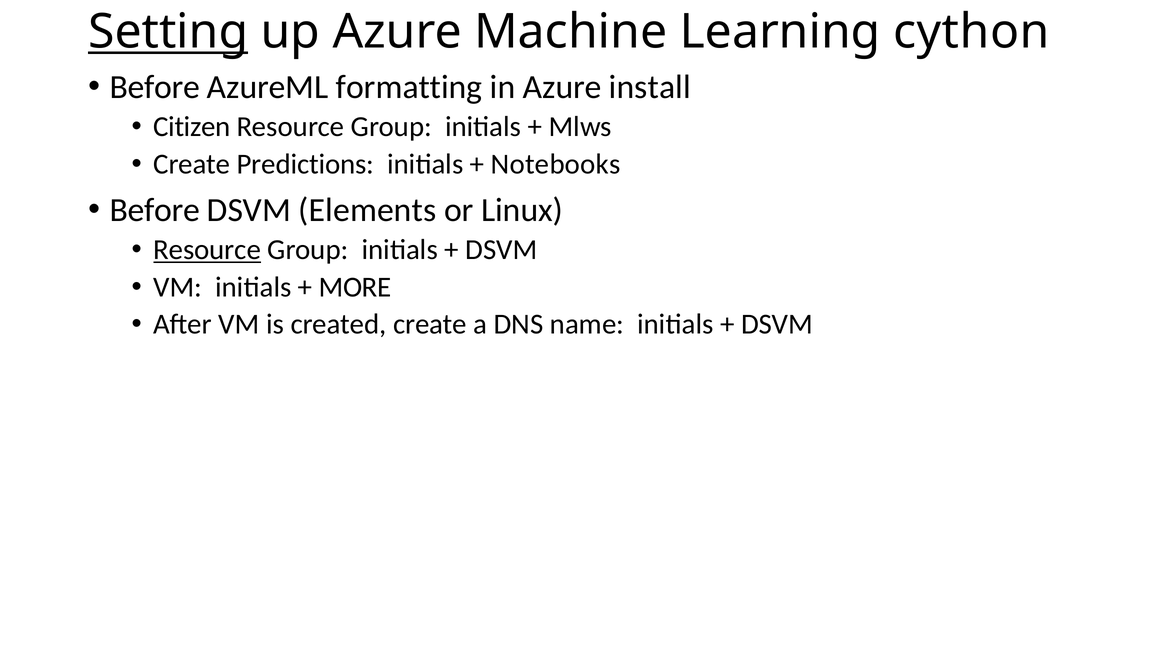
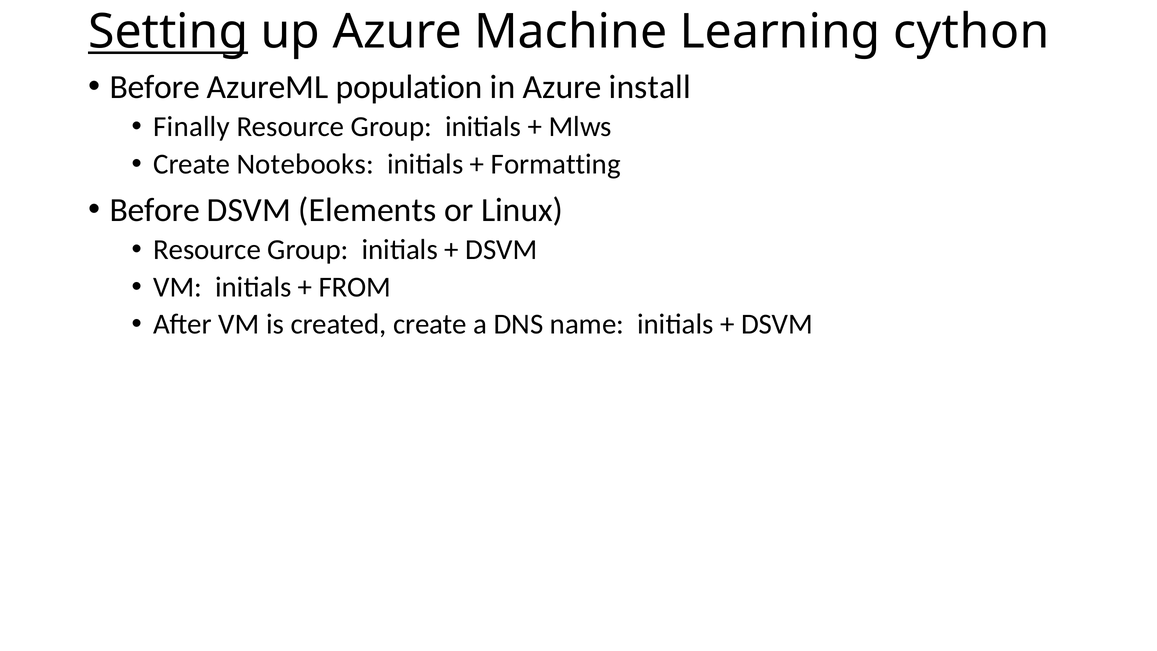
formatting: formatting -> population (409, 87)
Citizen: Citizen -> Finally (192, 127)
Predictions: Predictions -> Notebooks (305, 164)
Notebooks: Notebooks -> Formatting (556, 164)
Resource underline: present -> none (207, 250)
MORE: MORE -> FROM (355, 287)
